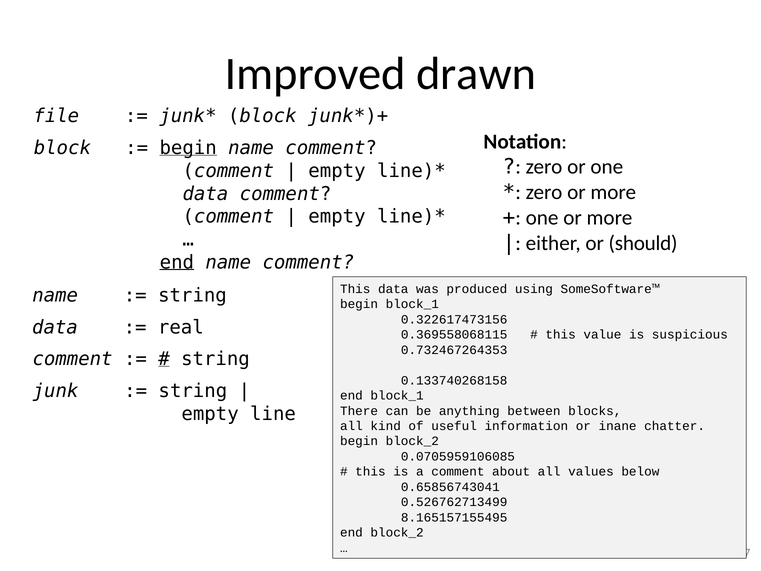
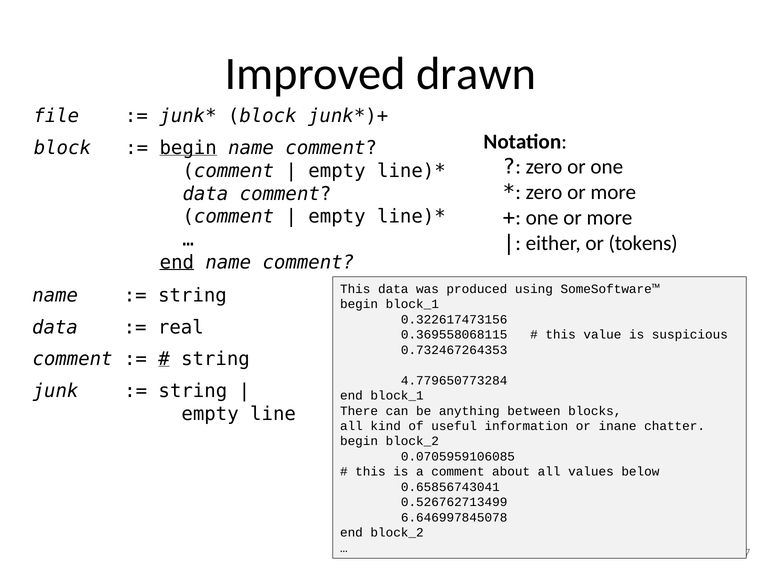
should: should -> tokens (643, 243)
0.133740268158: 0.133740268158 -> 4.779650773284 (454, 380)
8.165157155495: 8.165157155495 -> 6.646997845078 (454, 517)
